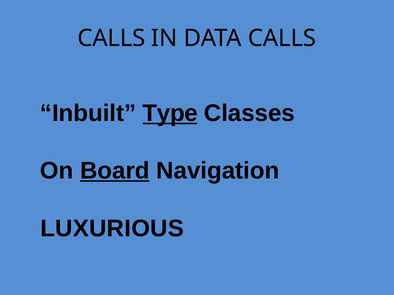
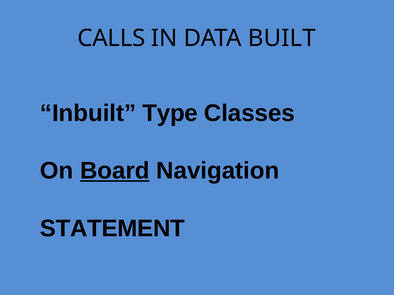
DATA CALLS: CALLS -> BUILT (282, 38)
Type underline: present -> none (170, 113)
LUXURIOUS: LUXURIOUS -> STATEMENT (112, 229)
